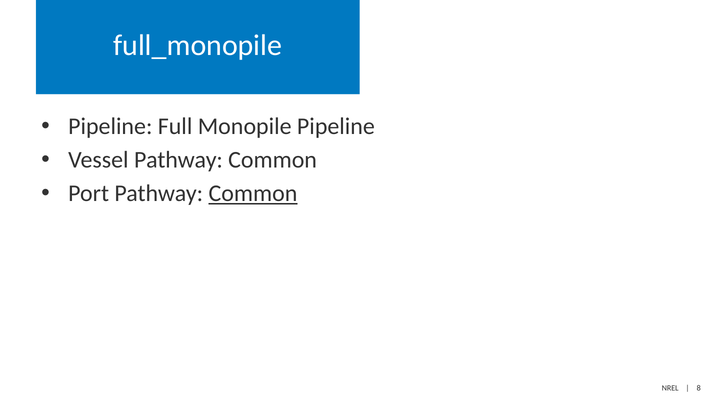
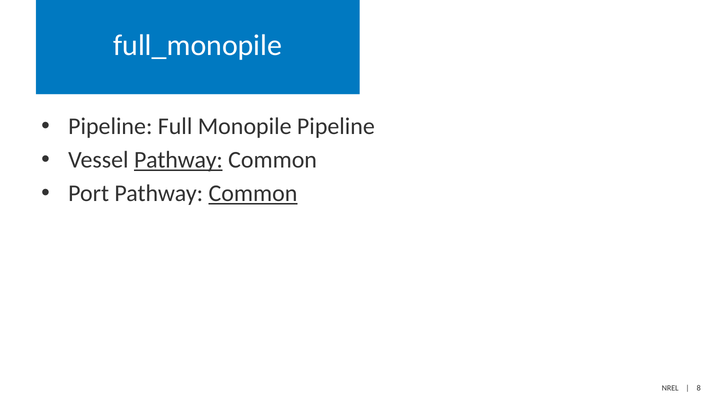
Pathway underline: none -> present (178, 160)
